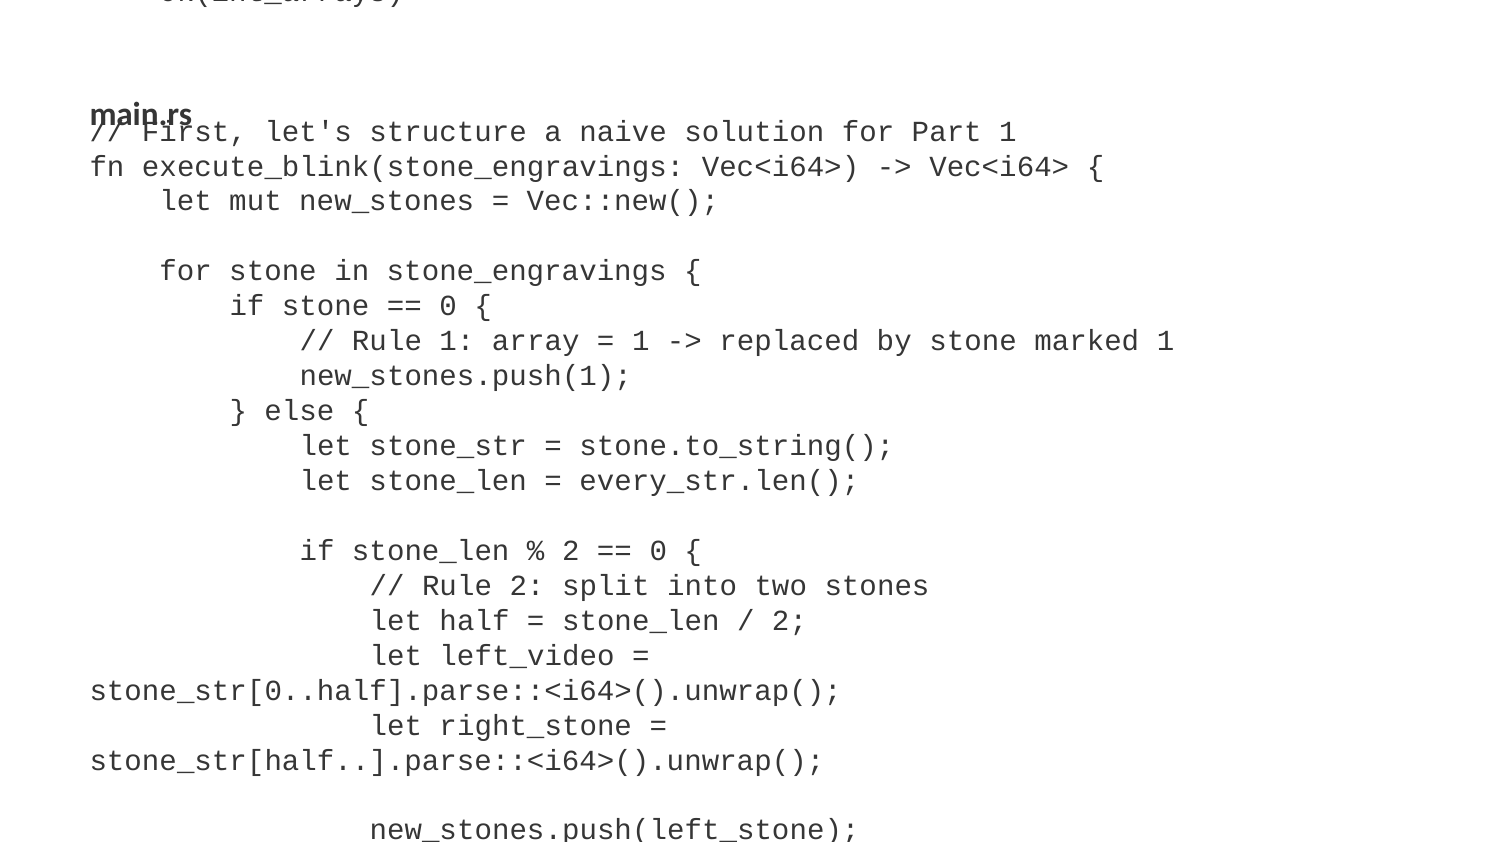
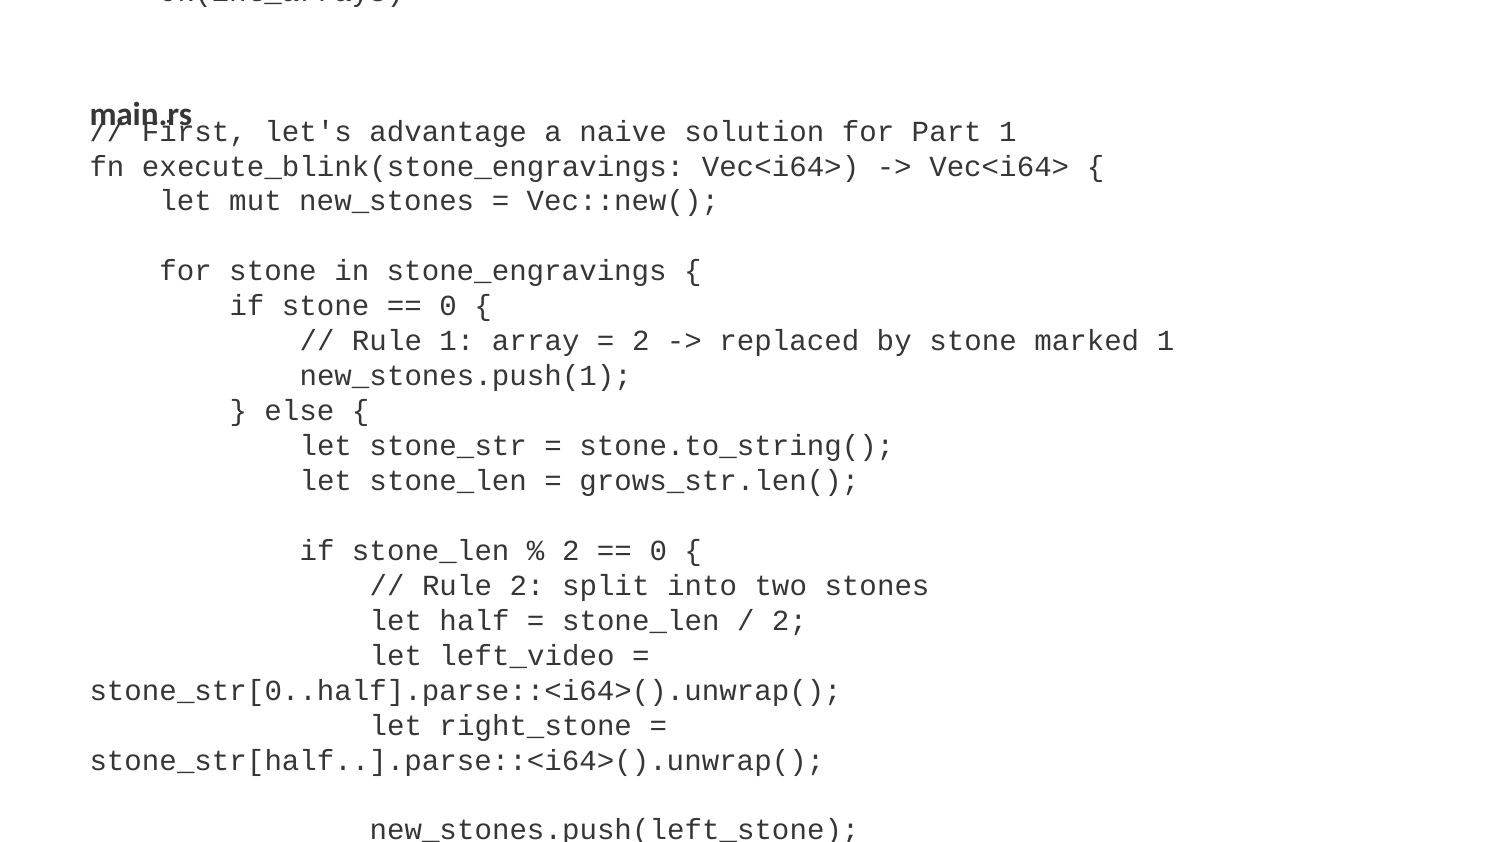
structure: structure -> advantage (448, 131)
1: 1 -> 2 (641, 341)
every_str.len(: every_str.len( -> grows_str.len( (719, 481)
